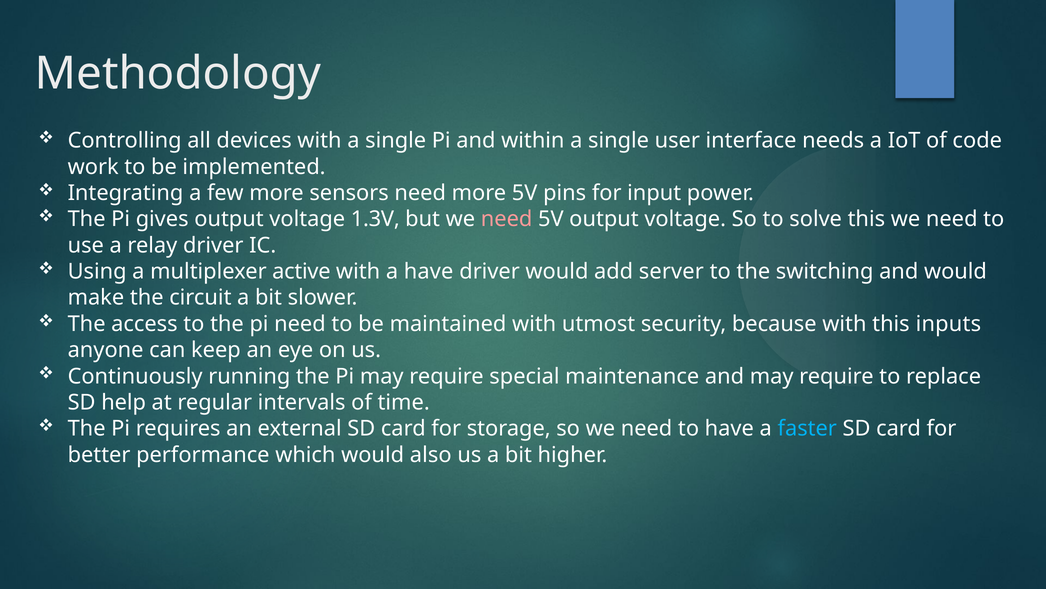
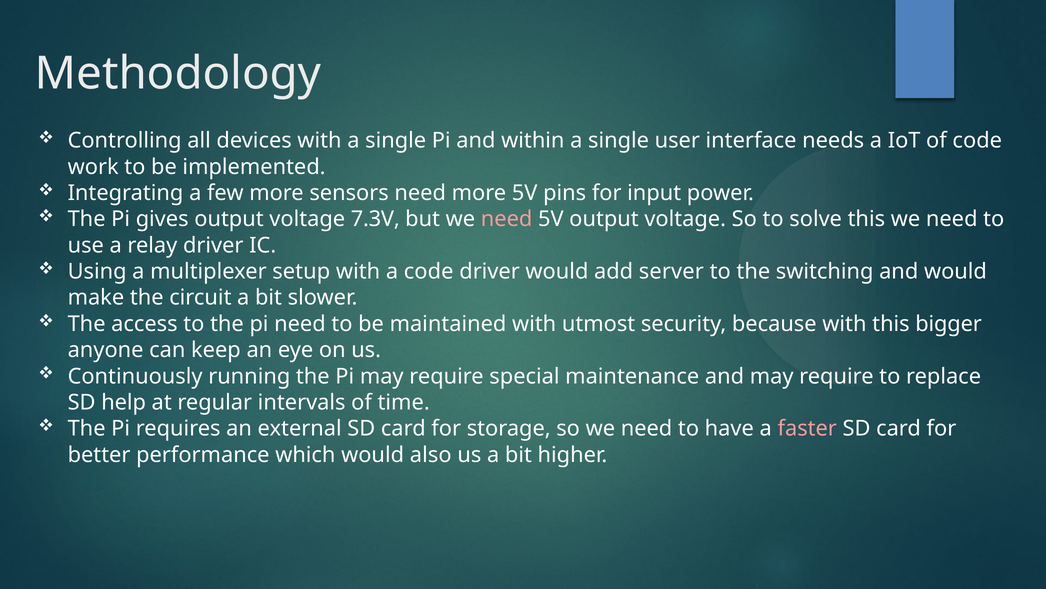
1.3V: 1.3V -> 7.3V (375, 219)
active: active -> setup (301, 271)
a have: have -> code (429, 271)
inputs: inputs -> bigger (949, 324)
faster colour: light blue -> pink (807, 428)
